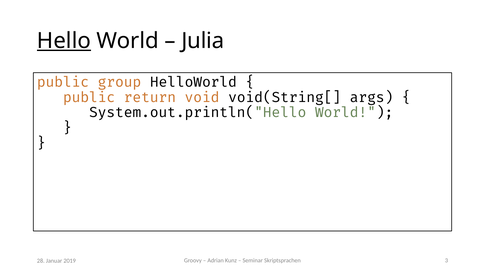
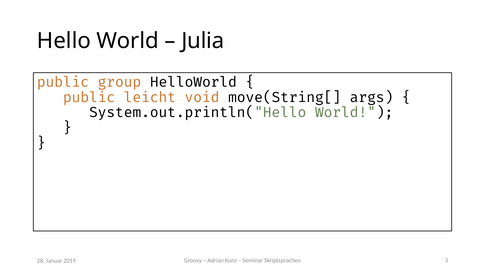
Hello underline: present -> none (64, 41)
return: return -> leicht (150, 97)
void(String[: void(String[ -> move(String[ (285, 97)
